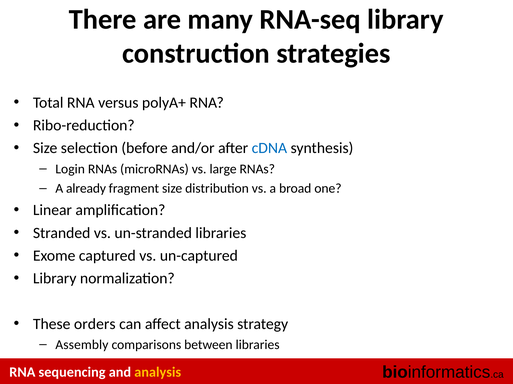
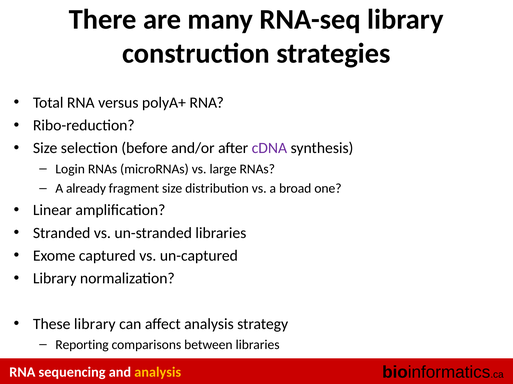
cDNA colour: blue -> purple (269, 148)
These orders: orders -> library (95, 325)
Assembly: Assembly -> Reporting (82, 345)
